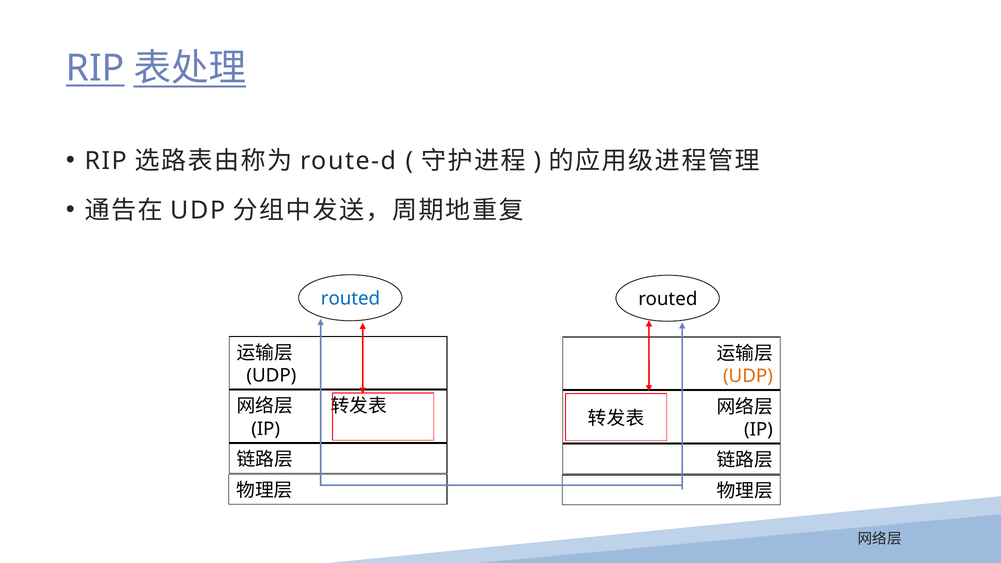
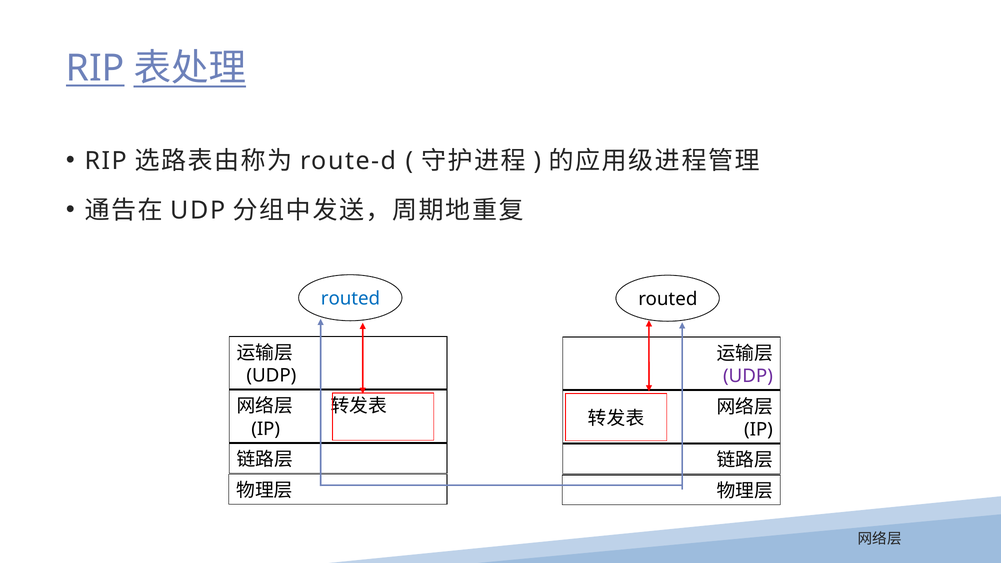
UDP colour: orange -> purple (748, 376)
